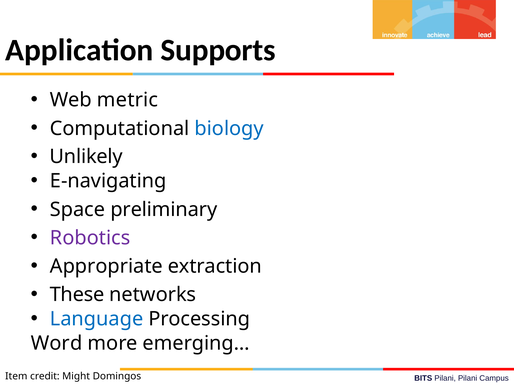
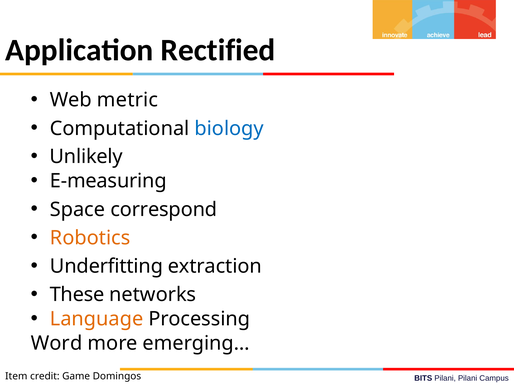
Supports: Supports -> Rectified (218, 50)
E-navigating: E-navigating -> E-measuring (108, 181)
preliminary: preliminary -> correspond (164, 210)
Robotics colour: purple -> orange (90, 238)
Appropriate: Appropriate -> Underfitting (106, 267)
Language colour: blue -> orange (97, 319)
Might: Might -> Game (76, 377)
